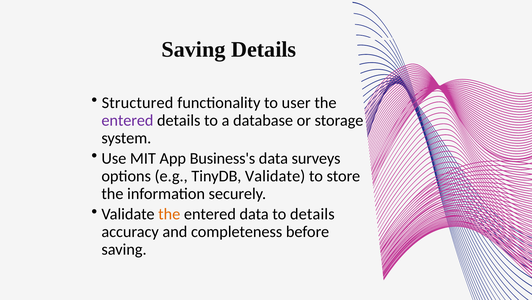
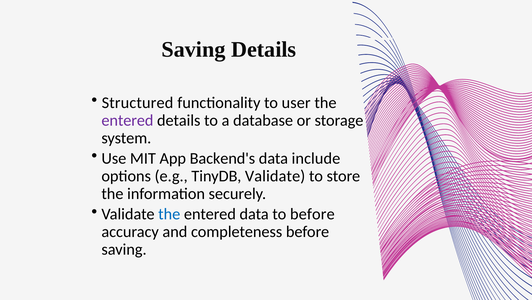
Business's: Business's -> Backend's (222, 158)
surveys: surveys -> include (316, 158)
the colour: orange -> blue (169, 214)
to details: details -> before (312, 214)
